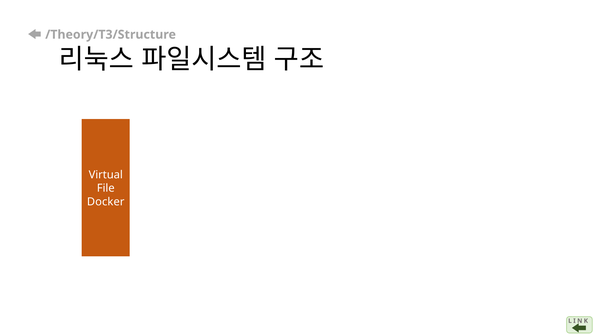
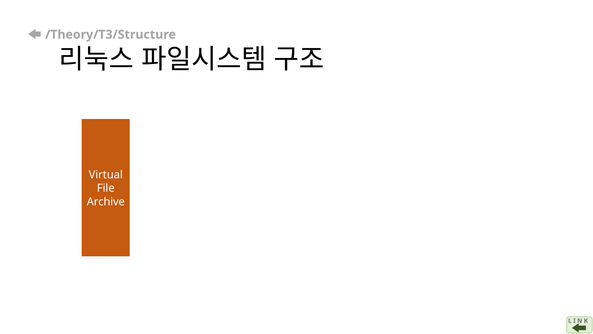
Docker: Docker -> Archive (106, 201)
